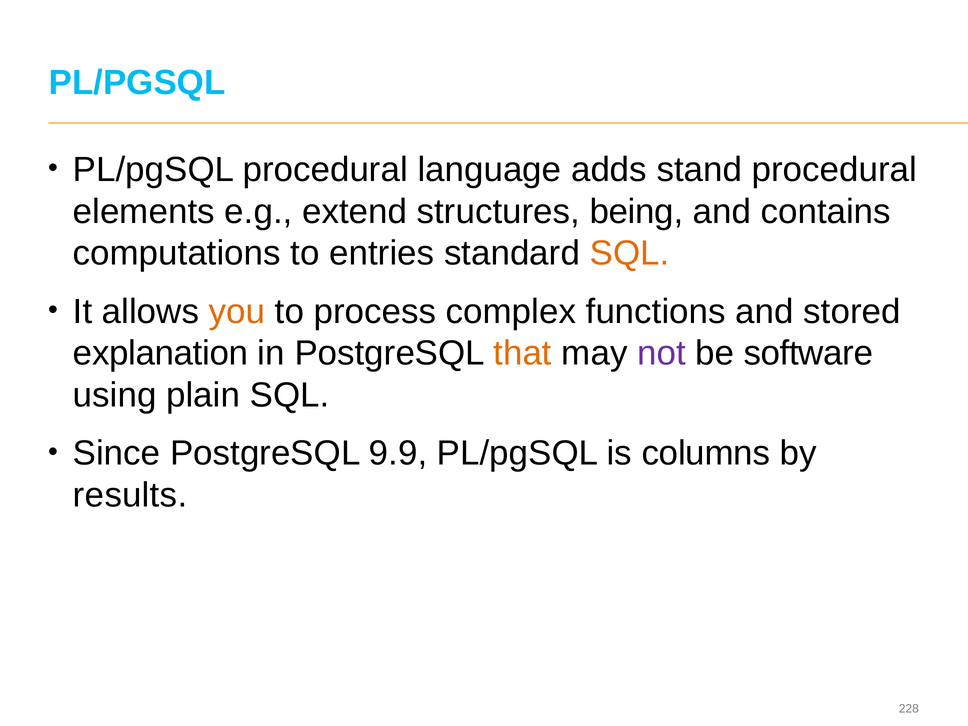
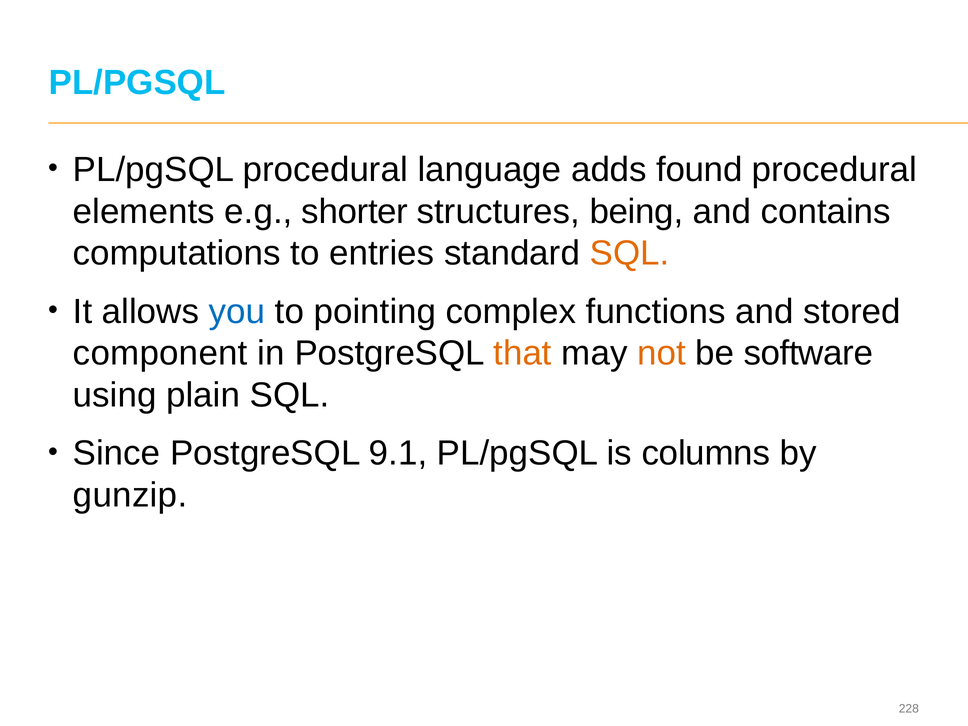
stand: stand -> found (699, 170)
extend: extend -> shorter (355, 212)
you colour: orange -> blue (237, 311)
process: process -> pointing (375, 311)
explanation: explanation -> component (160, 353)
not colour: purple -> orange (661, 353)
9.9: 9.9 -> 9.1 (398, 453)
results: results -> gunzip (130, 495)
